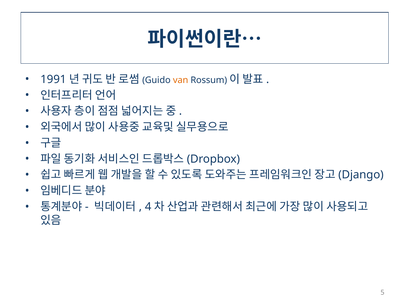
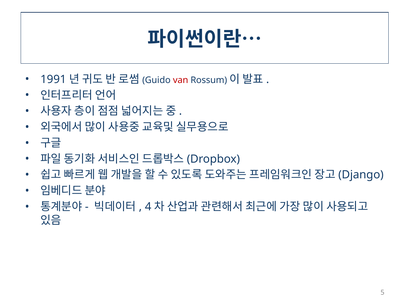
van colour: orange -> red (181, 80)
